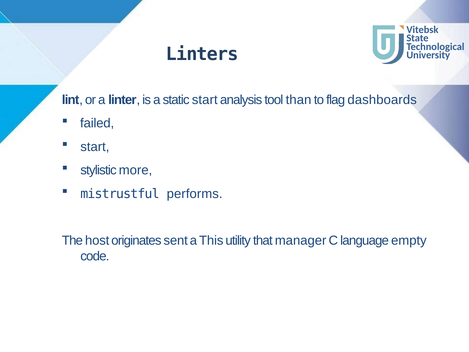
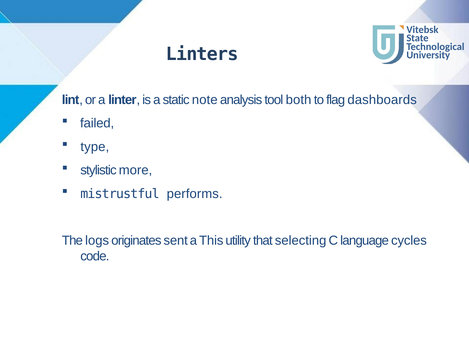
static start: start -> note (205, 100)
than: than -> both (299, 100)
start: start -> type (95, 147)
host: host -> logs (97, 240)
manager: manager -> selecting (301, 240)
empty: empty -> cycles (409, 240)
